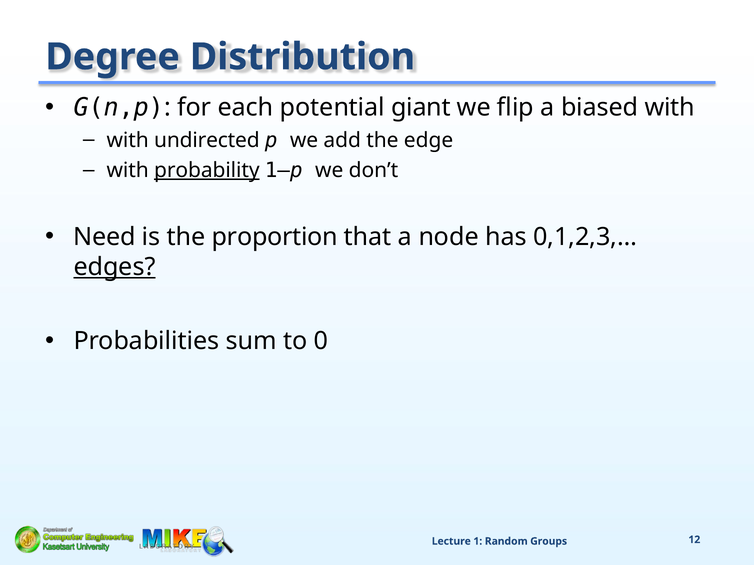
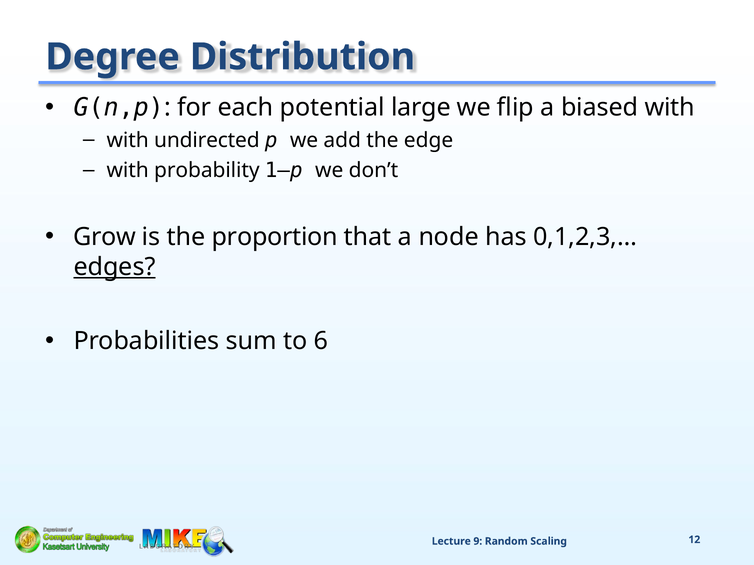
giant: giant -> large (421, 108)
probability underline: present -> none (207, 171)
Need: Need -> Grow (105, 237)
0: 0 -> 6 (321, 341)
1: 1 -> 9 (478, 542)
Groups: Groups -> Scaling (549, 542)
